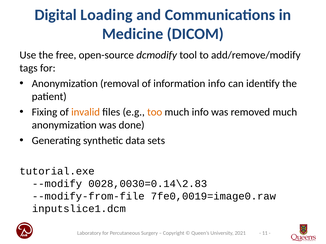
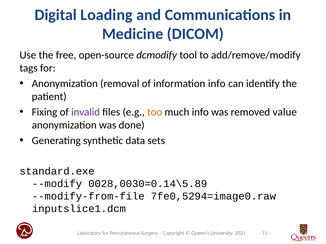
invalid colour: orange -> purple (86, 112)
removed much: much -> value (285, 112)
tutorial.exe: tutorial.exe -> standard.exe (57, 172)
0028,0030=0.14\2.83: 0028,0030=0.14\2.83 -> 0028,0030=0.14\5.89 (148, 184)
7fe0,0019=image0.raw: 7fe0,0019=image0.raw -> 7fe0,5294=image0.raw (213, 197)
